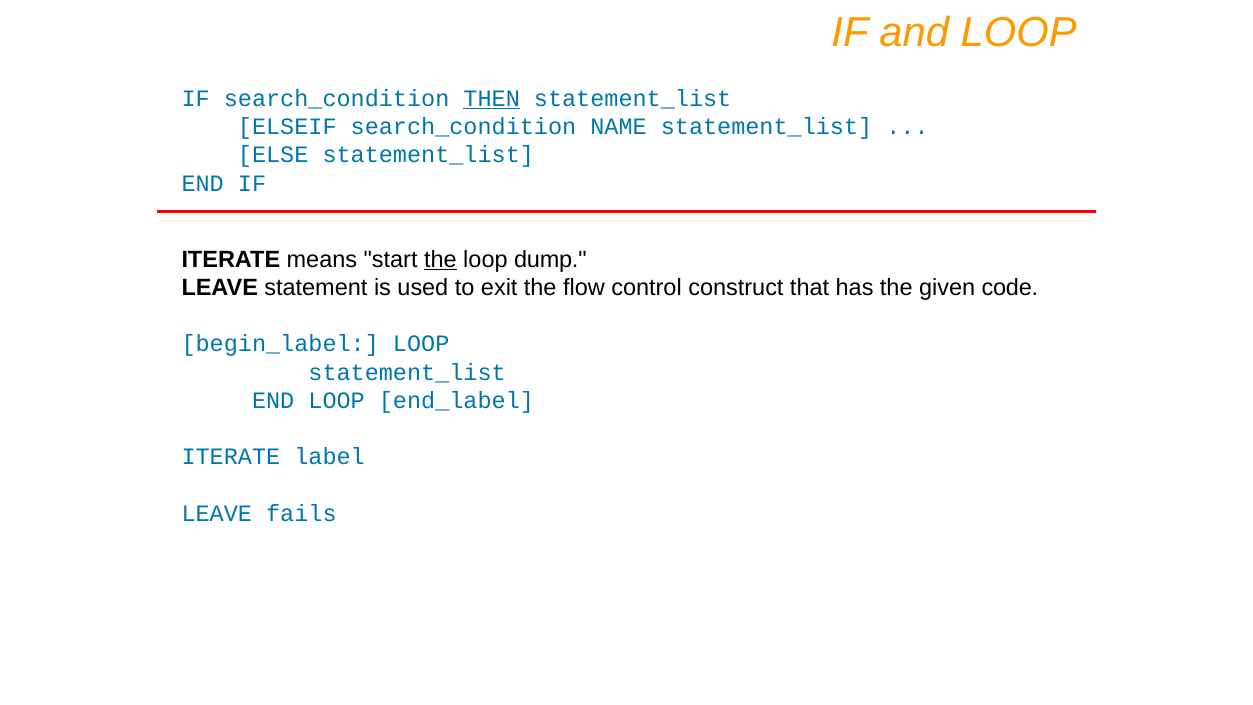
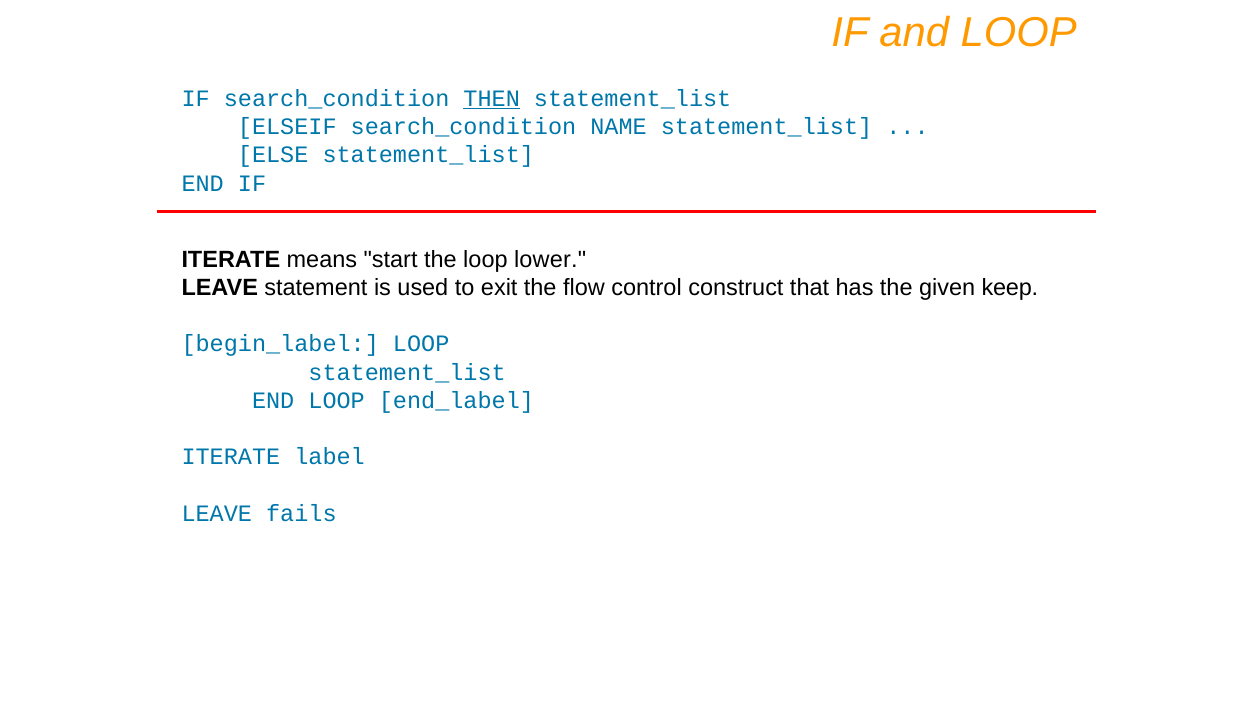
the underline: present -> none (440, 259)
dump: dump -> lower (550, 259)
code: code -> keep (1010, 288)
